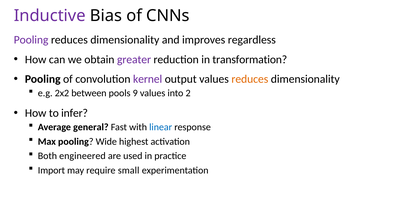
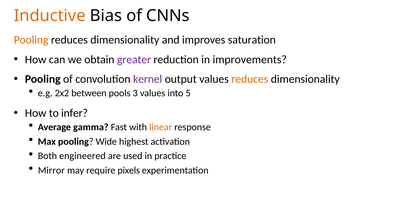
Inductive colour: purple -> orange (50, 16)
Pooling colour: purple -> orange (31, 40)
regardless: regardless -> saturation (252, 40)
transformation: transformation -> improvements (250, 59)
9: 9 -> 3 (135, 93)
2: 2 -> 5 (188, 93)
general: general -> gamma (91, 127)
linear colour: blue -> orange (161, 127)
Import: Import -> Mirror (51, 170)
small: small -> pixels (129, 170)
